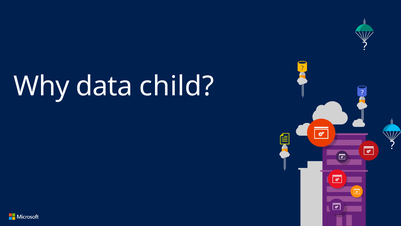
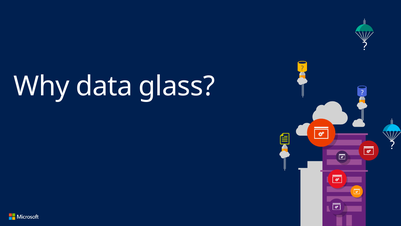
child: child -> glass (177, 86)
